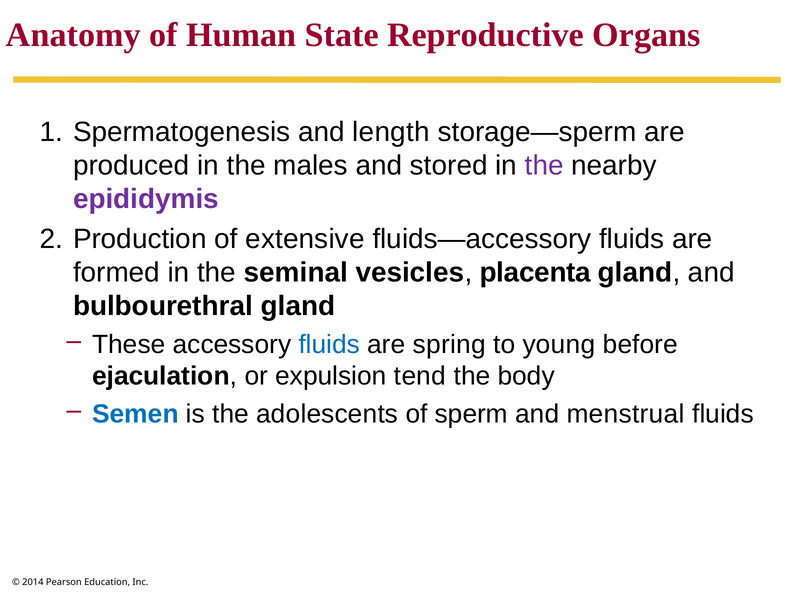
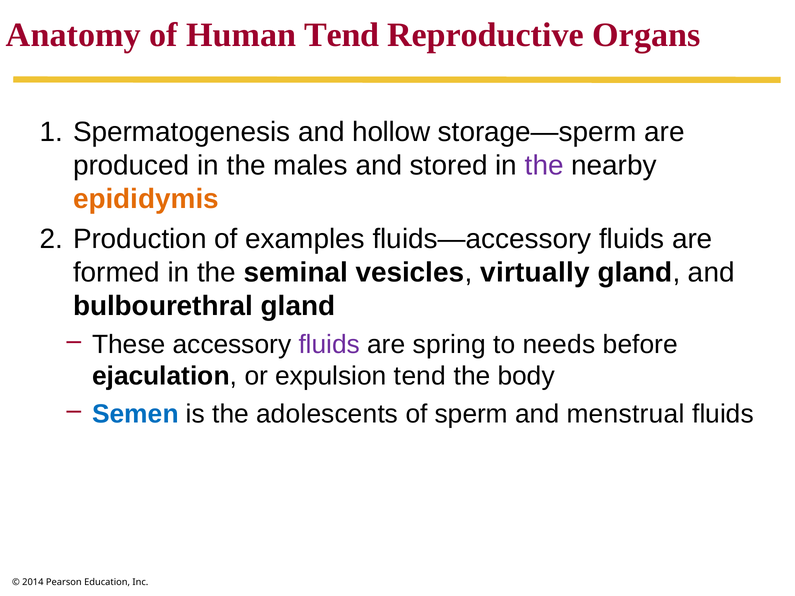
Human State: State -> Tend (342, 35)
length: length -> hollow (391, 132)
epididymis colour: purple -> orange (146, 199)
extensive: extensive -> examples (305, 239)
placenta: placenta -> virtually (535, 273)
fluids colour: blue -> purple (329, 345)
young: young -> needs (559, 345)
